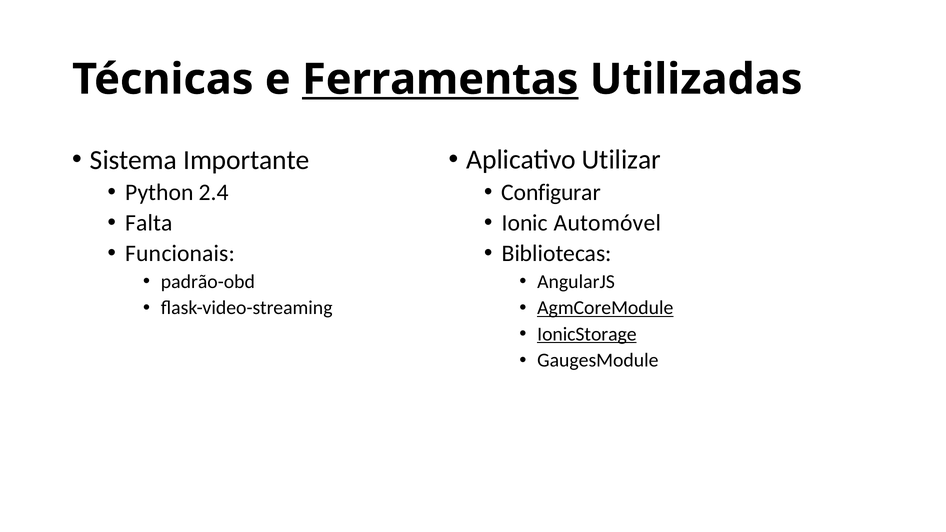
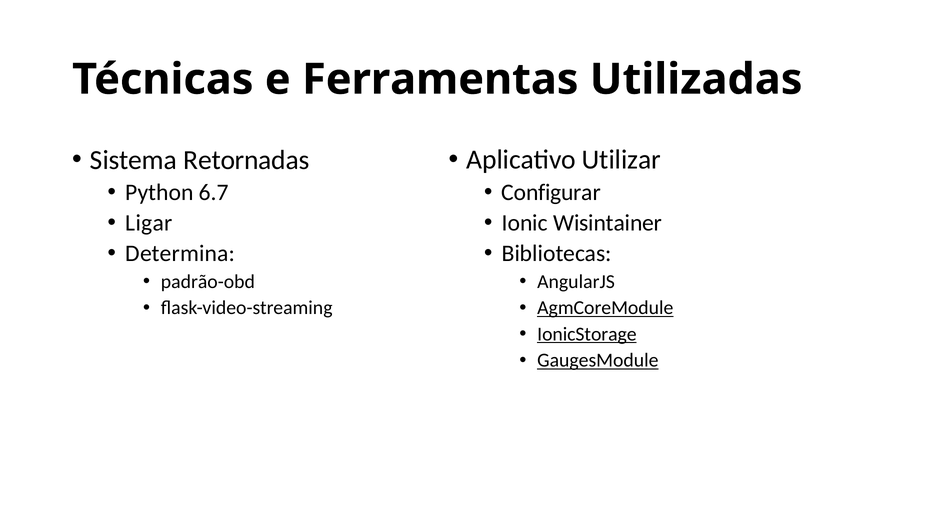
Ferramentas underline: present -> none (440, 79)
Importante: Importante -> Retornadas (246, 160)
2.4: 2.4 -> 6.7 (214, 193)
Falta: Falta -> Ligar (149, 223)
Automóvel: Automóvel -> Wisintainer (608, 223)
Funcionais: Funcionais -> Determina (180, 253)
GaugesModule underline: none -> present (598, 360)
